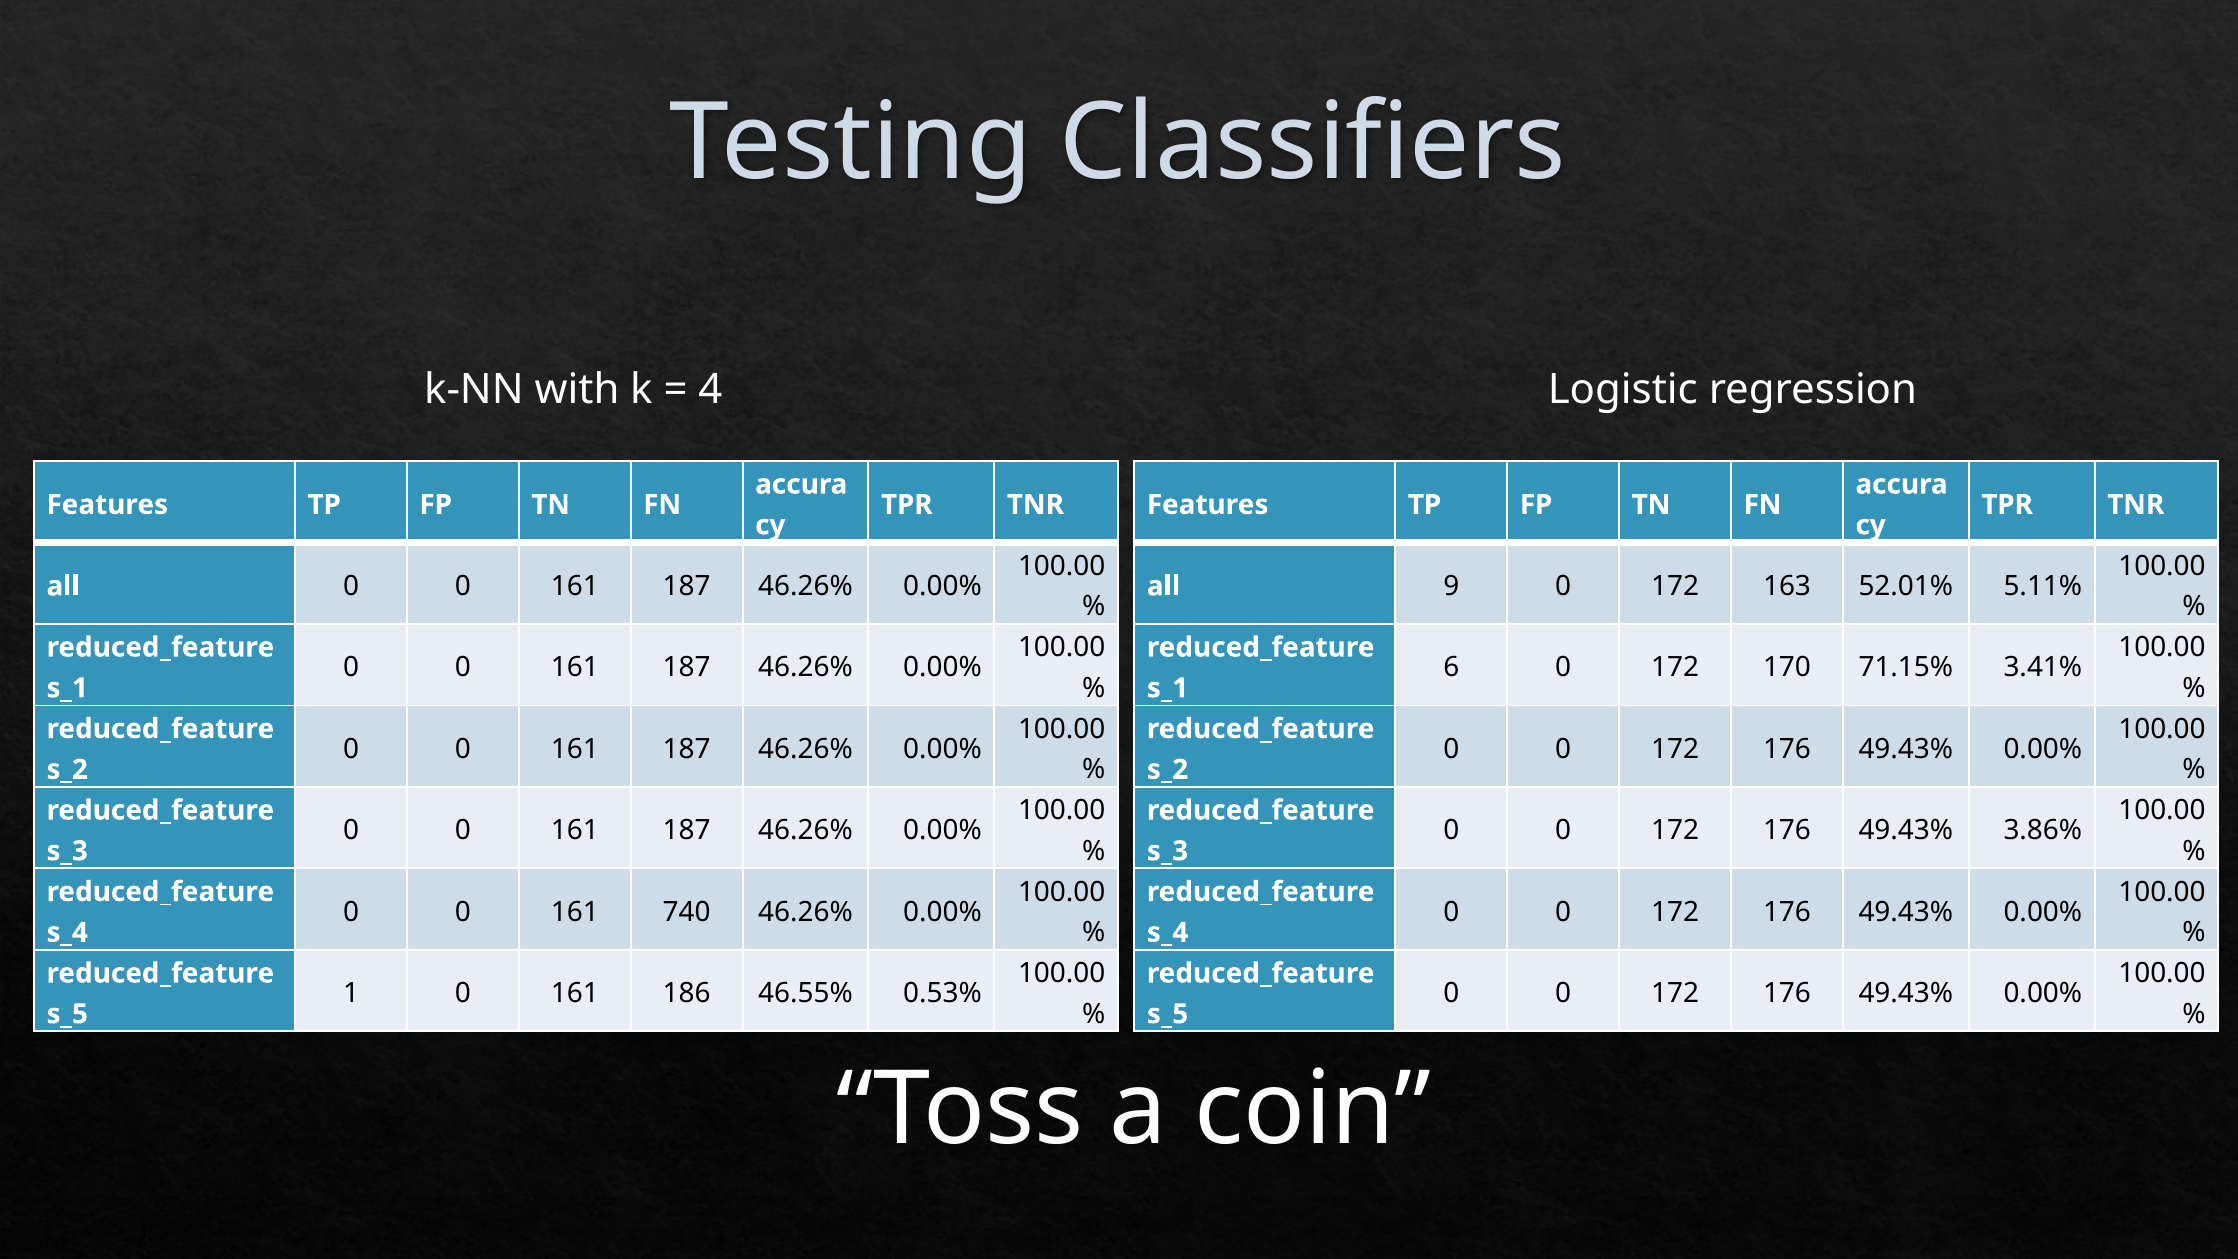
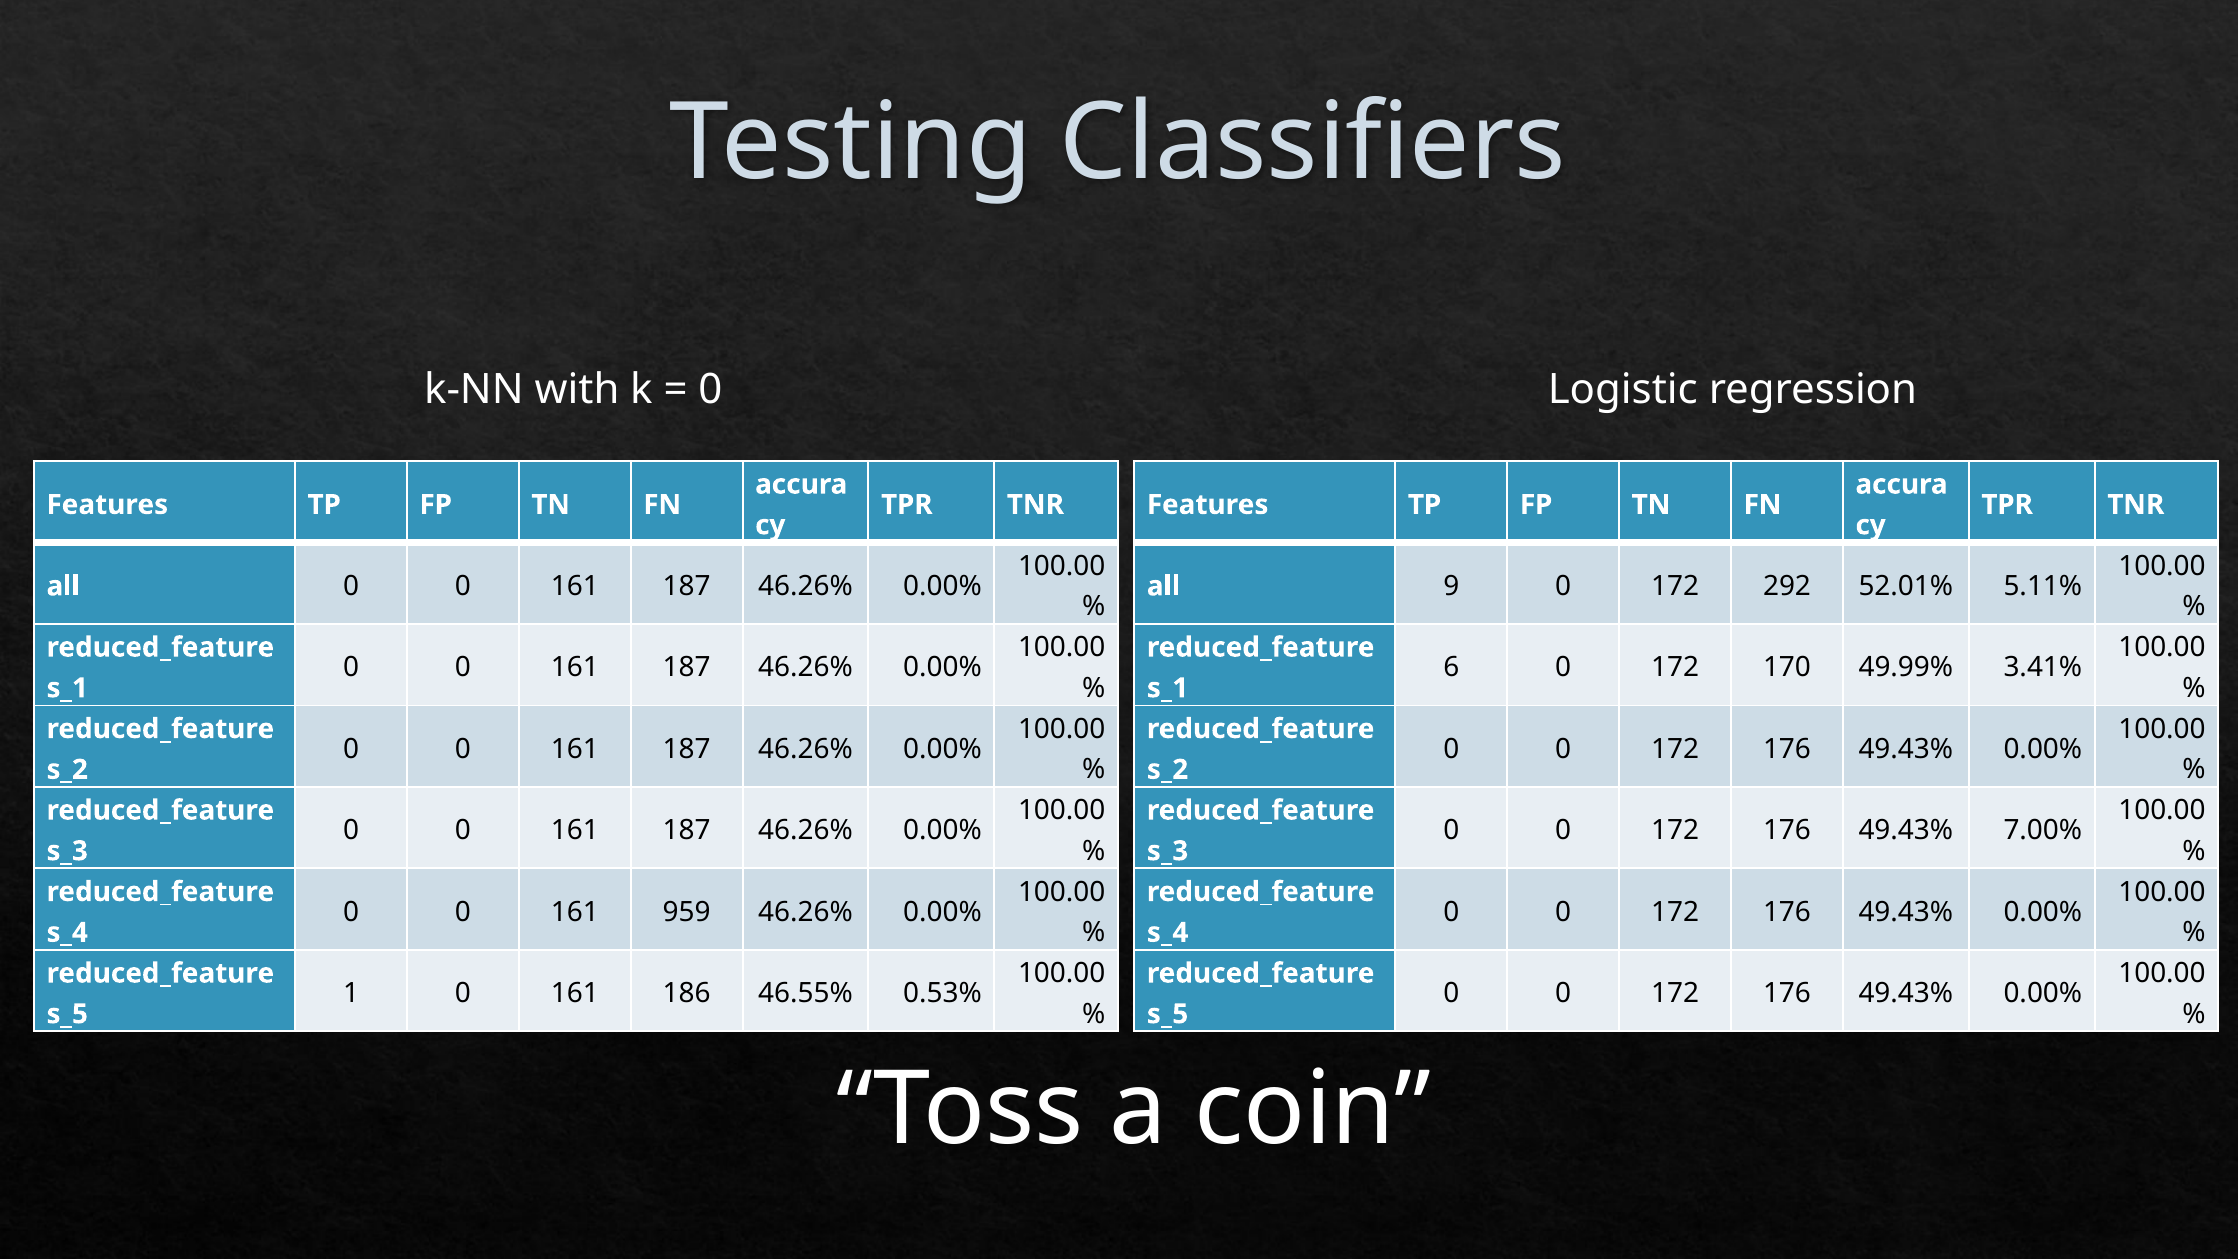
4: 4 -> 0 (710, 390)
163: 163 -> 292 (1787, 586)
71.15%: 71.15% -> 49.99% (1906, 668)
3.86%: 3.86% -> 7.00% (2043, 831)
740: 740 -> 959 (687, 912)
